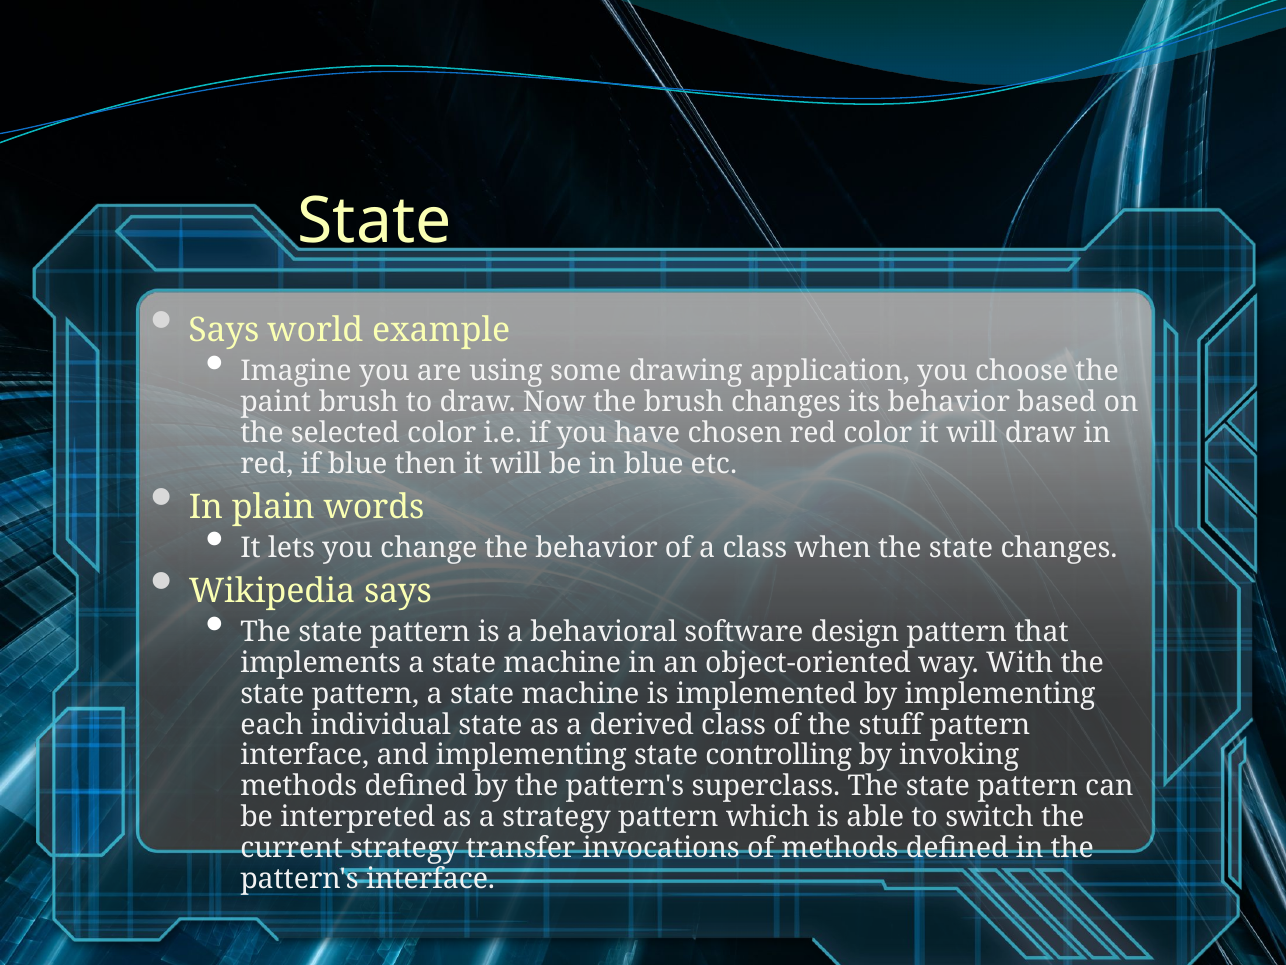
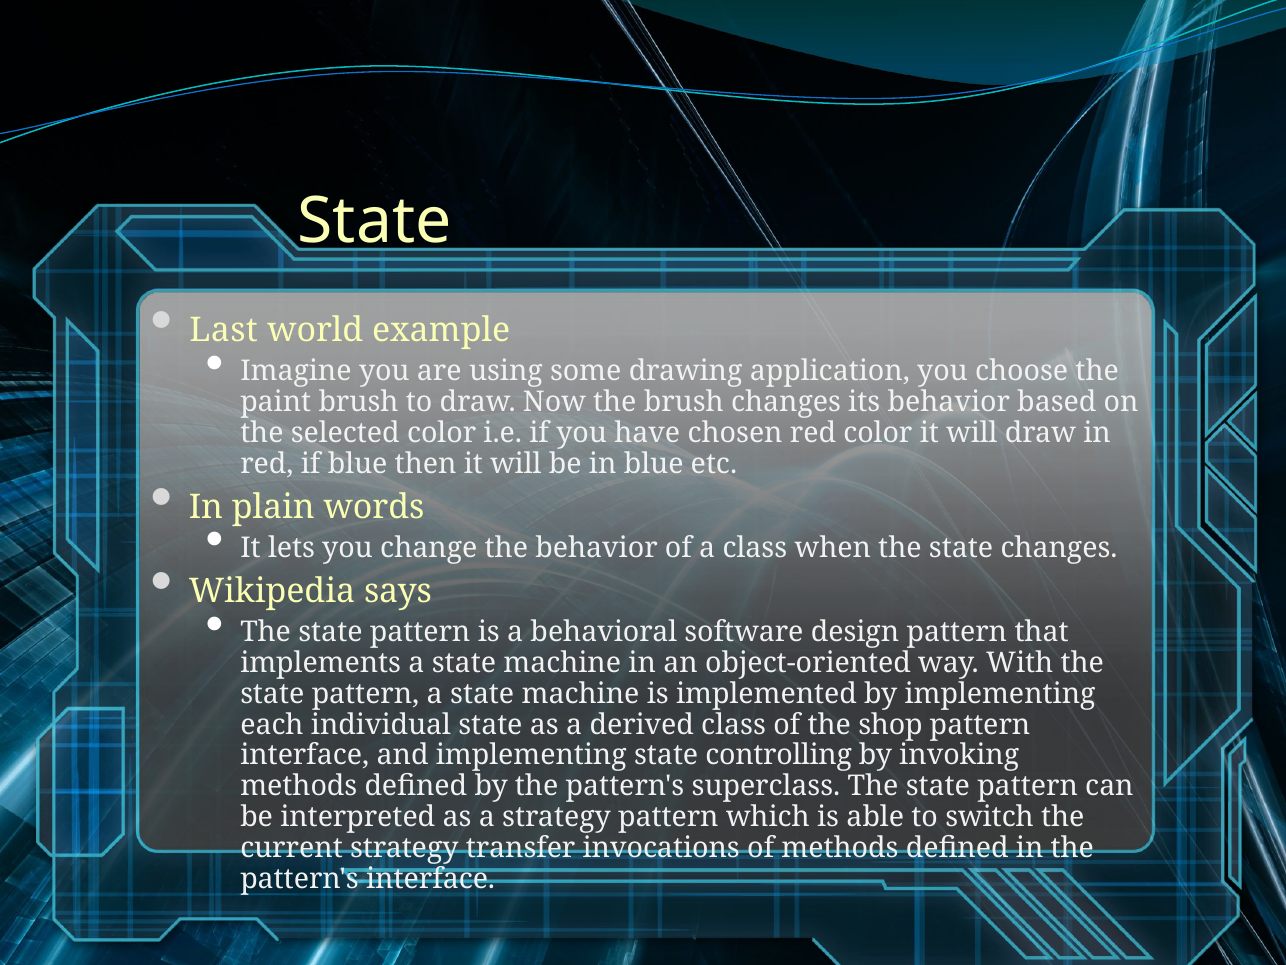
Says: Says -> Last (224, 330)
stuff: stuff -> shop (890, 724)
